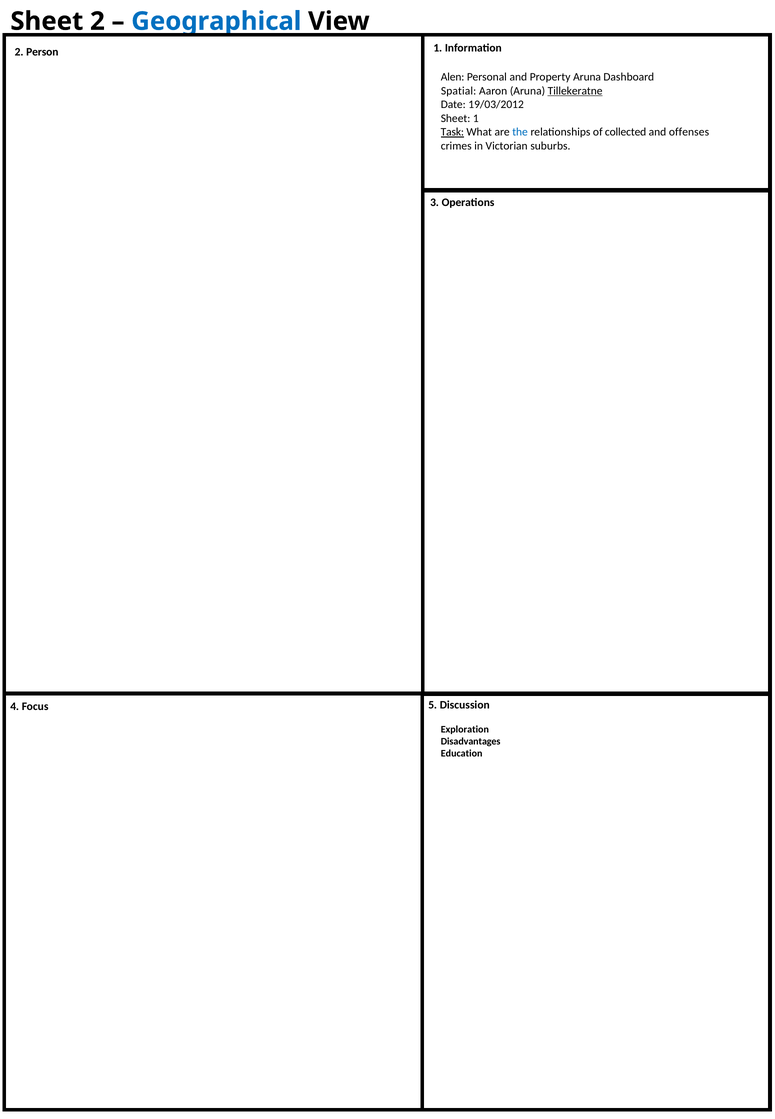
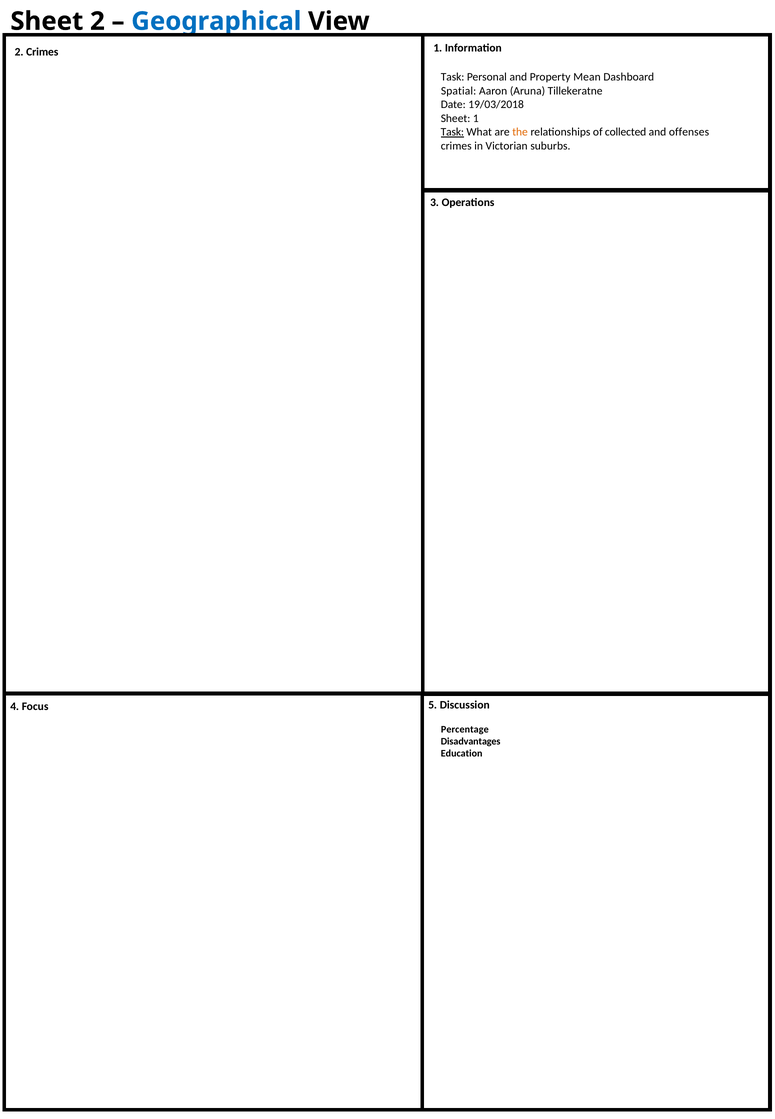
2 Person: Person -> Crimes (42, 52)
Alen: Alen -> Task (453, 77)
Property Aruna: Aruna -> Mean (587, 77)
Tillekeratne underline: present -> none (575, 91)
19/03/2012: 19/03/2012 -> 19/03/2018 (496, 105)
the colour: blue -> orange (520, 132)
Exploration: Exploration -> Percentage (465, 730)
